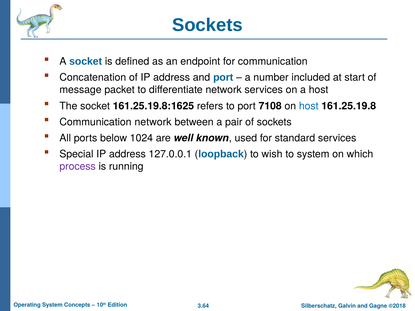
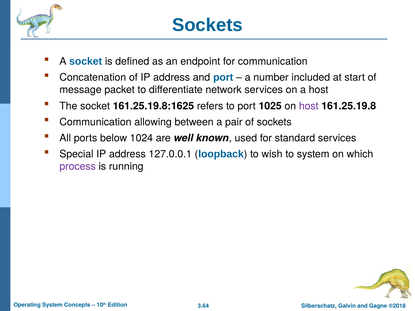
7108: 7108 -> 1025 (270, 106)
host colour: blue -> purple (309, 106)
Communication network: network -> allowing (153, 122)
